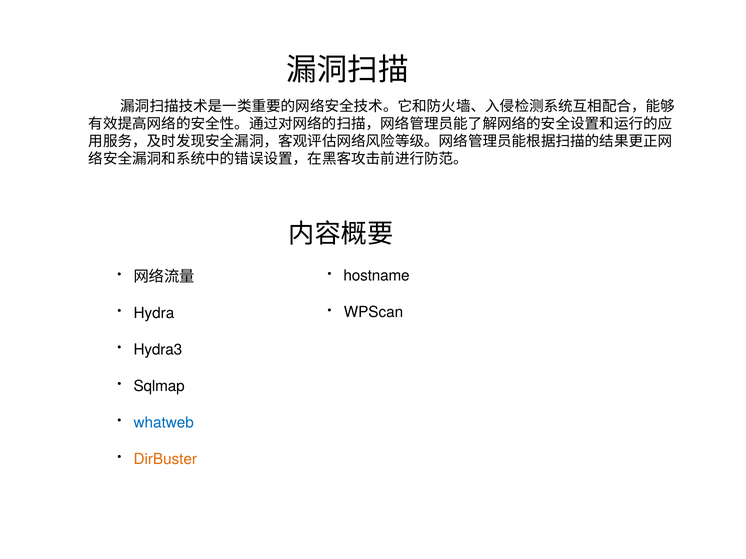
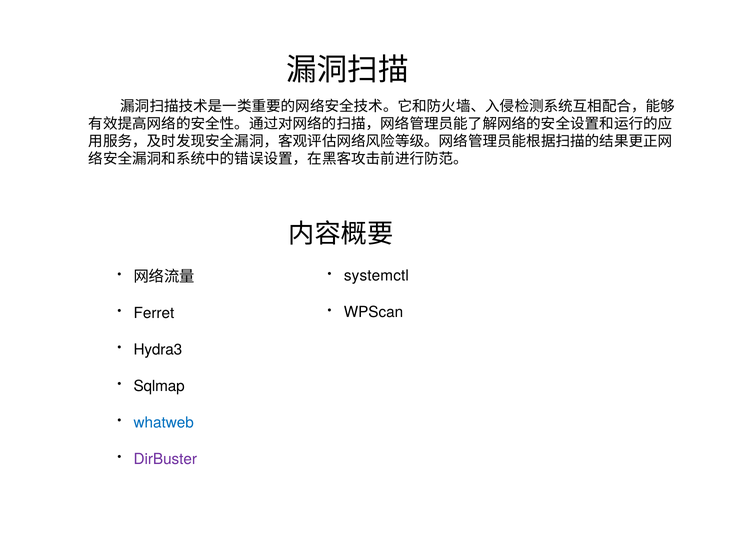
hostname: hostname -> systemctl (376, 276)
Hydra: Hydra -> Ferret (154, 313)
DirBuster colour: orange -> purple (165, 460)
